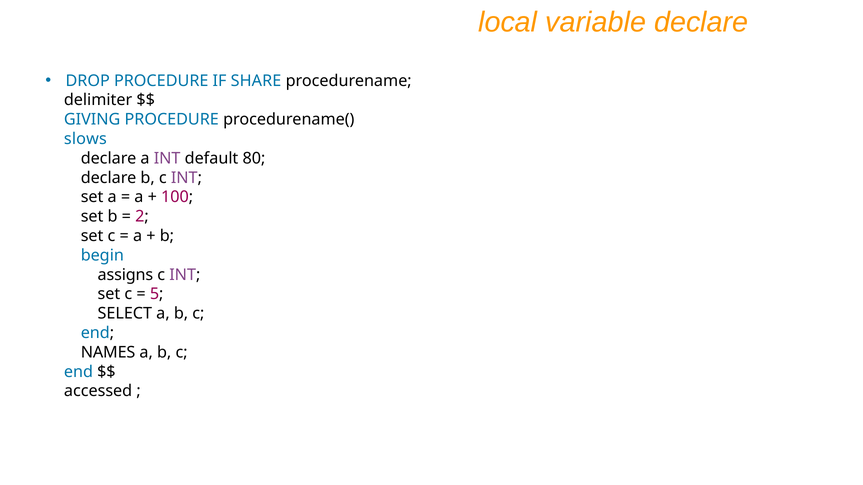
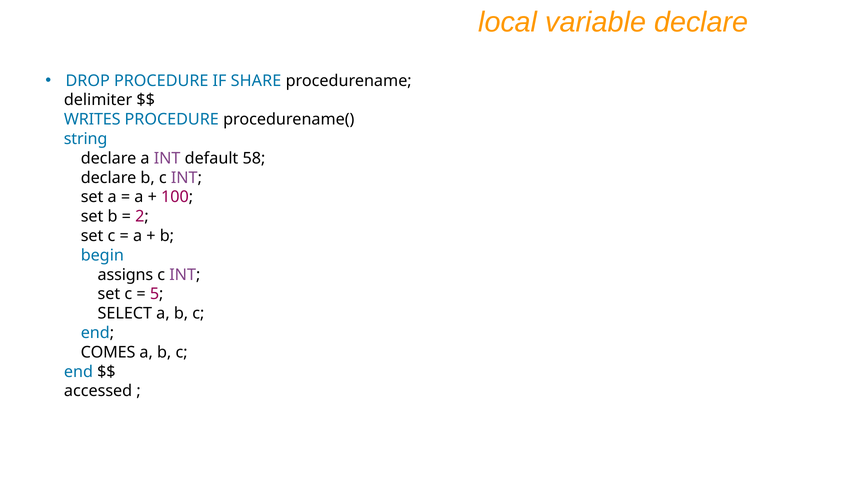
GIVING: GIVING -> WRITES (92, 120)
slows: slows -> string (86, 139)
80: 80 -> 58 (254, 158)
NAMES: NAMES -> COMES (108, 353)
